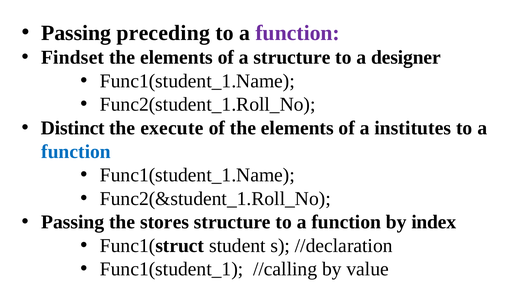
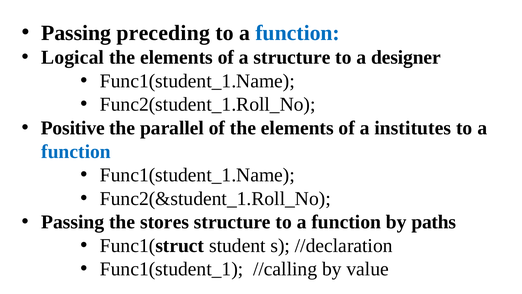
function colour: purple -> blue (298, 33)
Findset: Findset -> Logical (73, 57)
Distinct: Distinct -> Positive (73, 128)
execute: execute -> parallel (172, 128)
index: index -> paths (434, 222)
